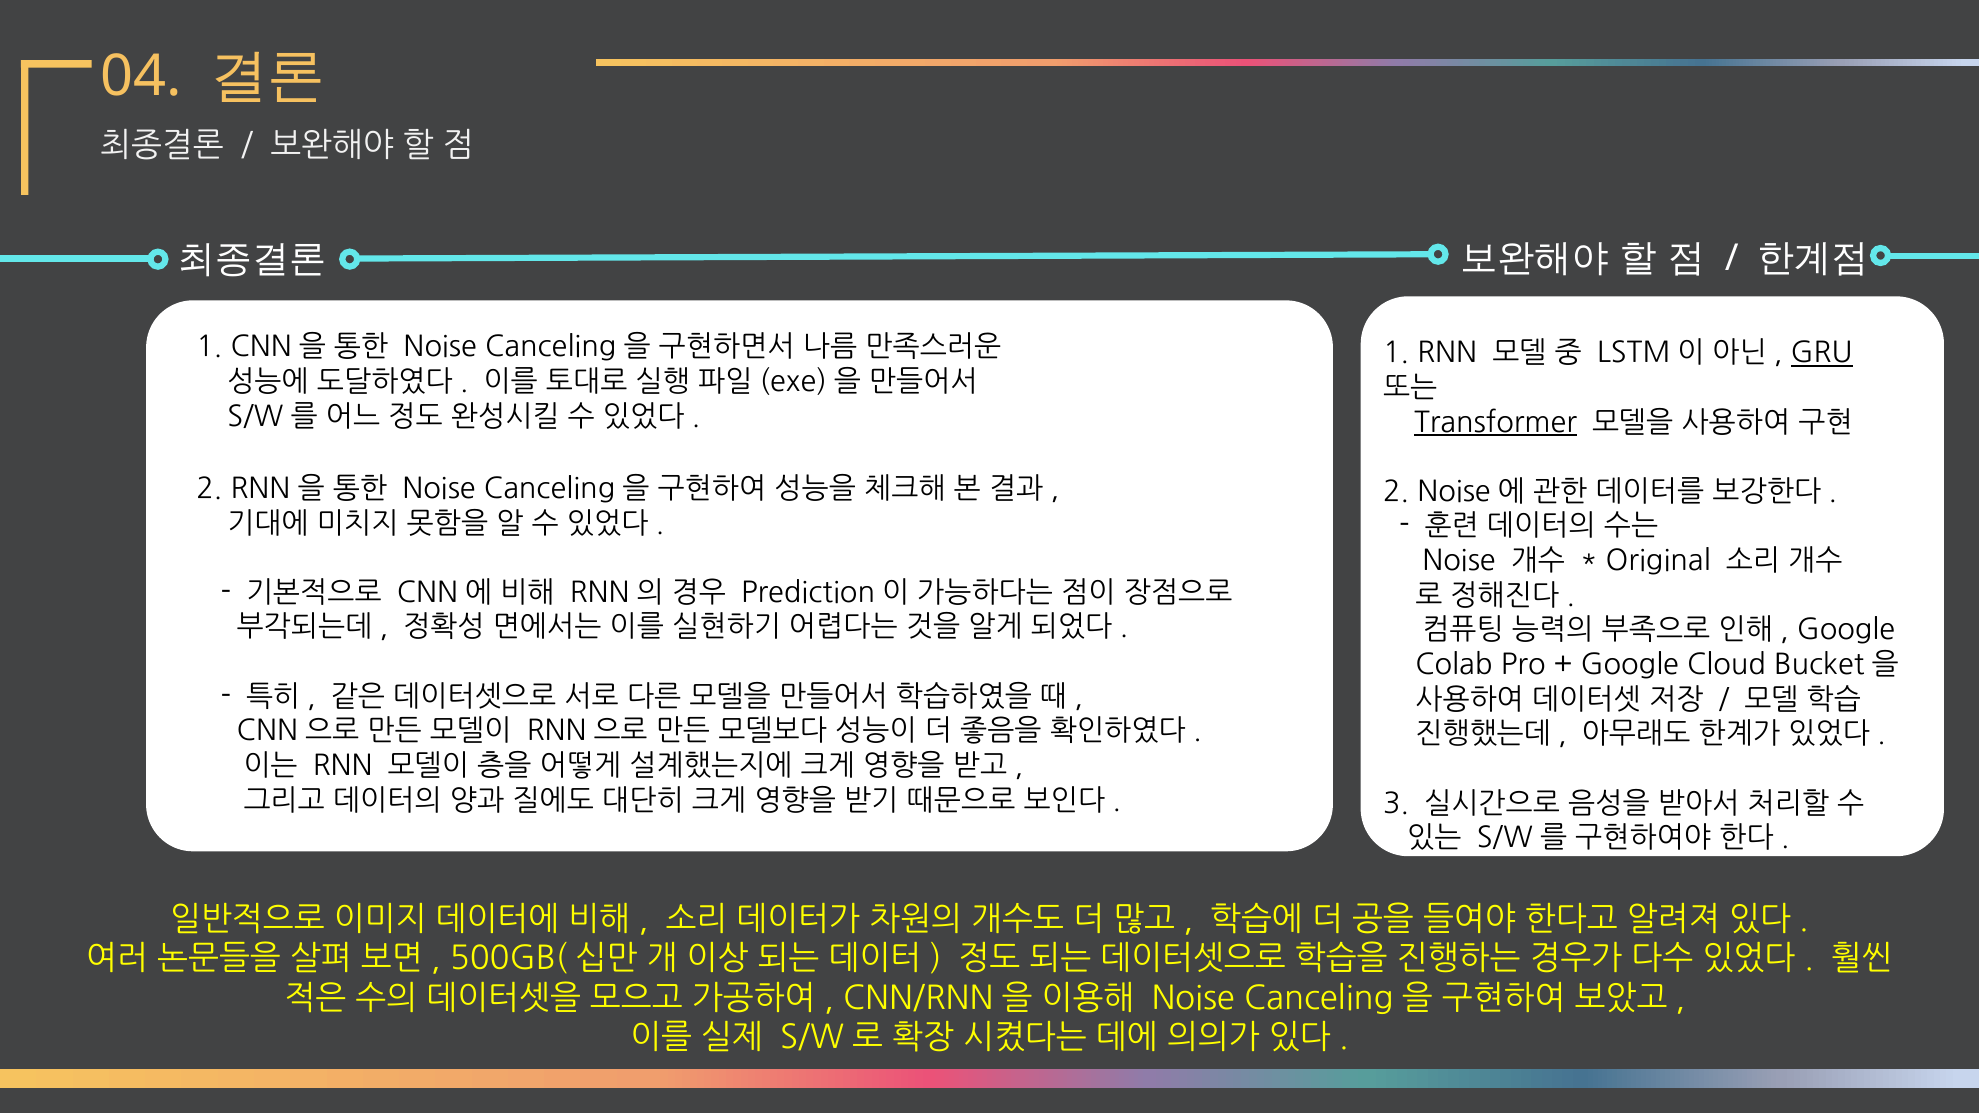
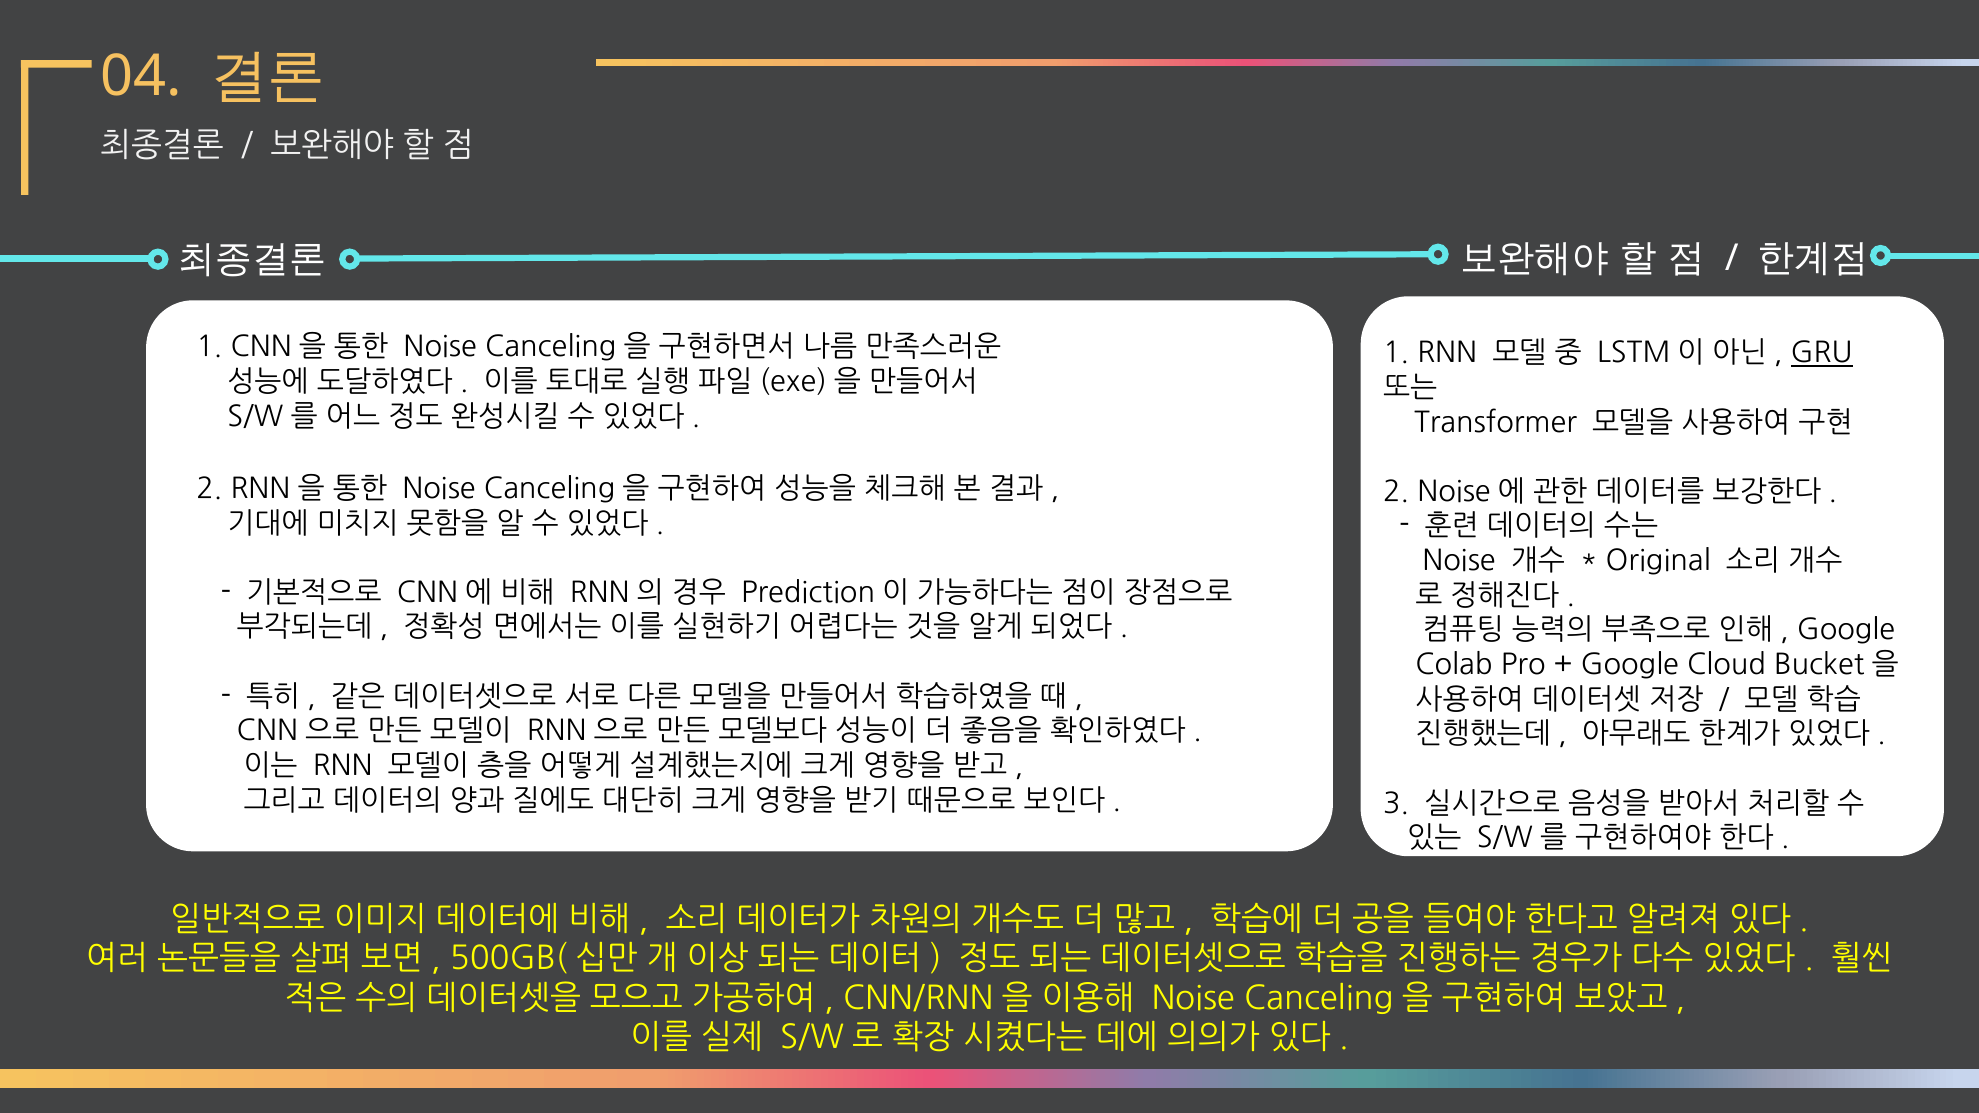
Transformer underline: present -> none (1496, 423)
